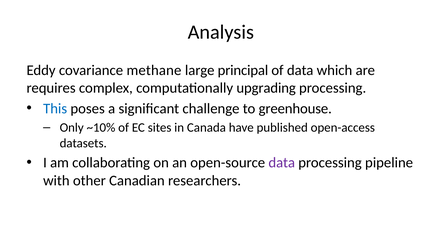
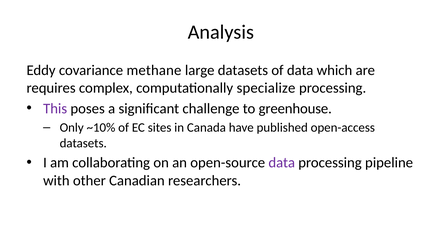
large principal: principal -> datasets (243, 70)
upgrading: upgrading -> specialize (266, 88)
This colour: blue -> purple (55, 108)
